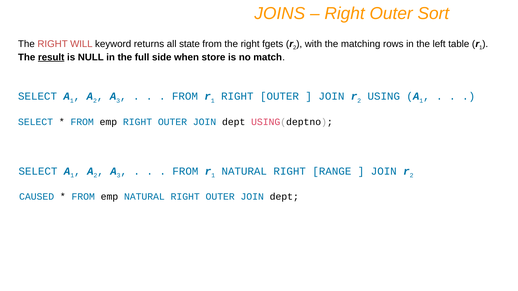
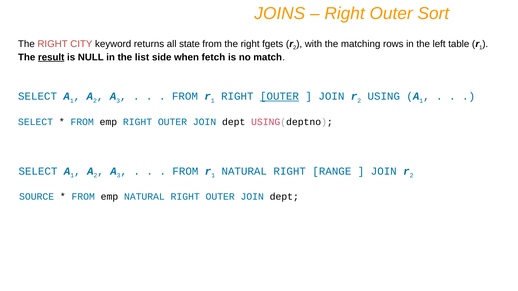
WILL: WILL -> CITY (81, 44)
full: full -> list (142, 57)
store: store -> fetch (213, 57)
OUTER underline: none -> present (279, 97)
CAUSED: CAUSED -> SOURCE (37, 197)
